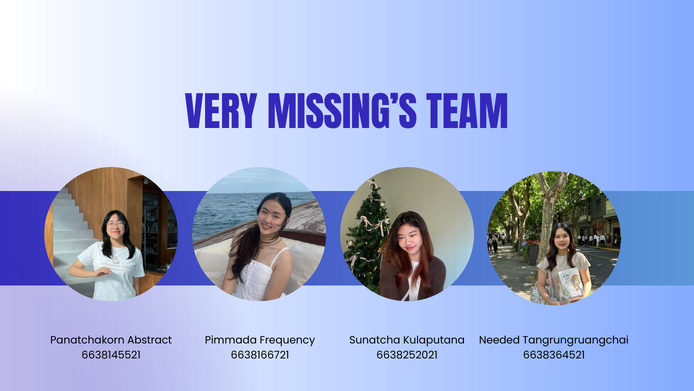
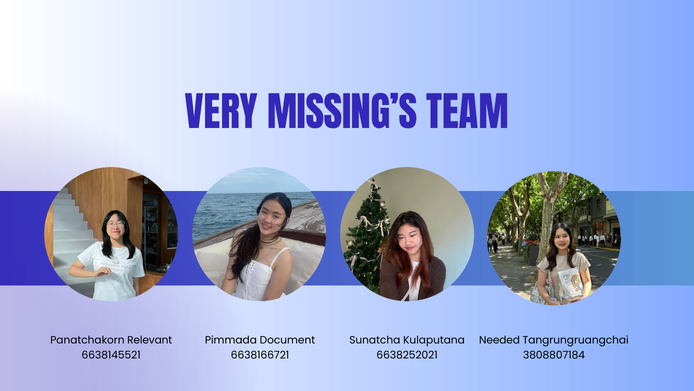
Abstract: Abstract -> Relevant (150, 340)
Frequency: Frequency -> Document (287, 340)
6638364521: 6638364521 -> 3808807184 (554, 355)
